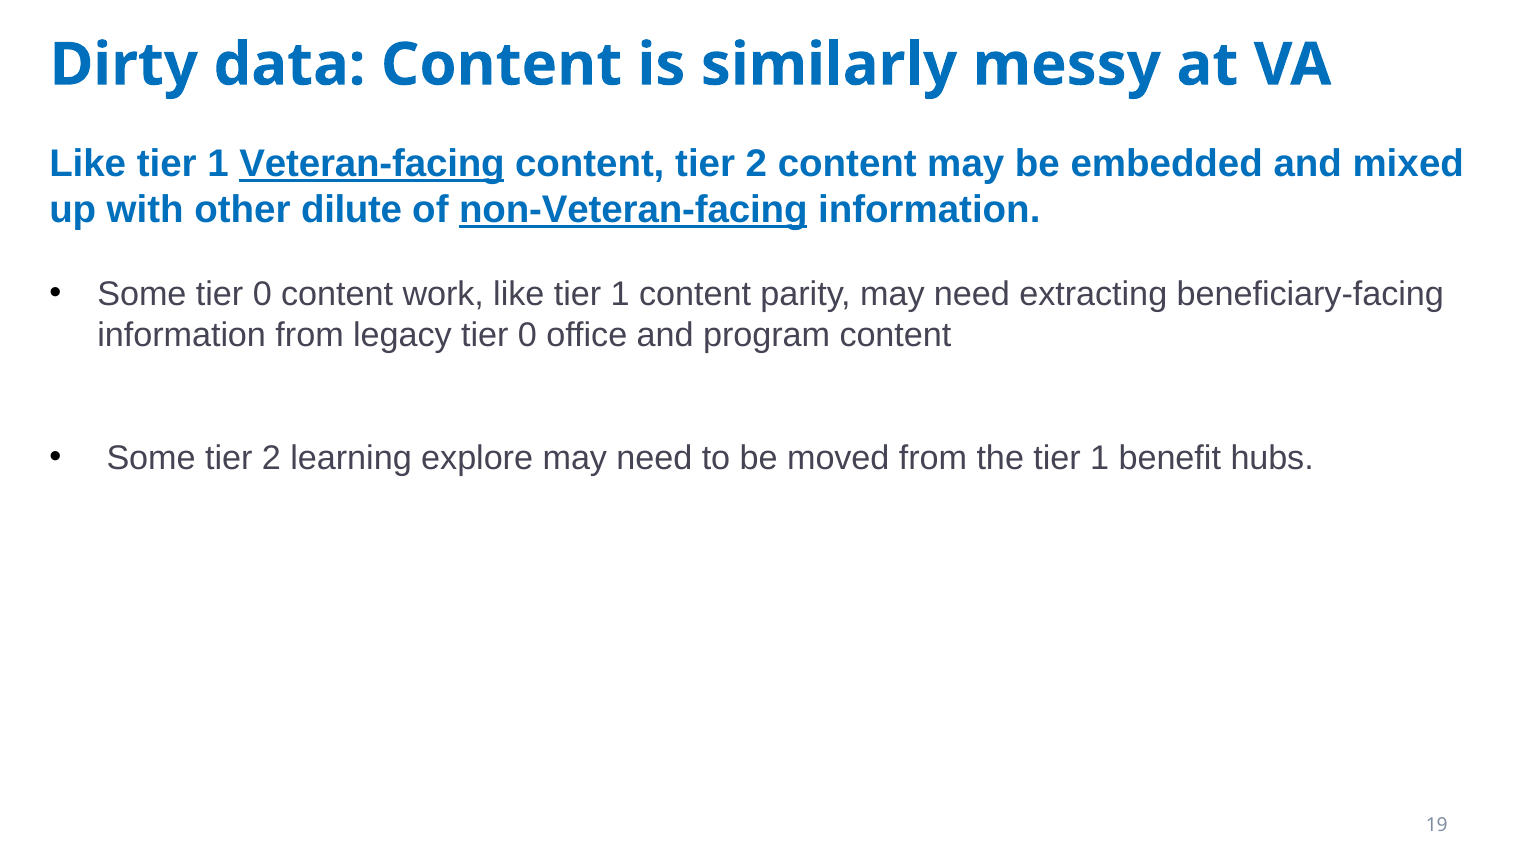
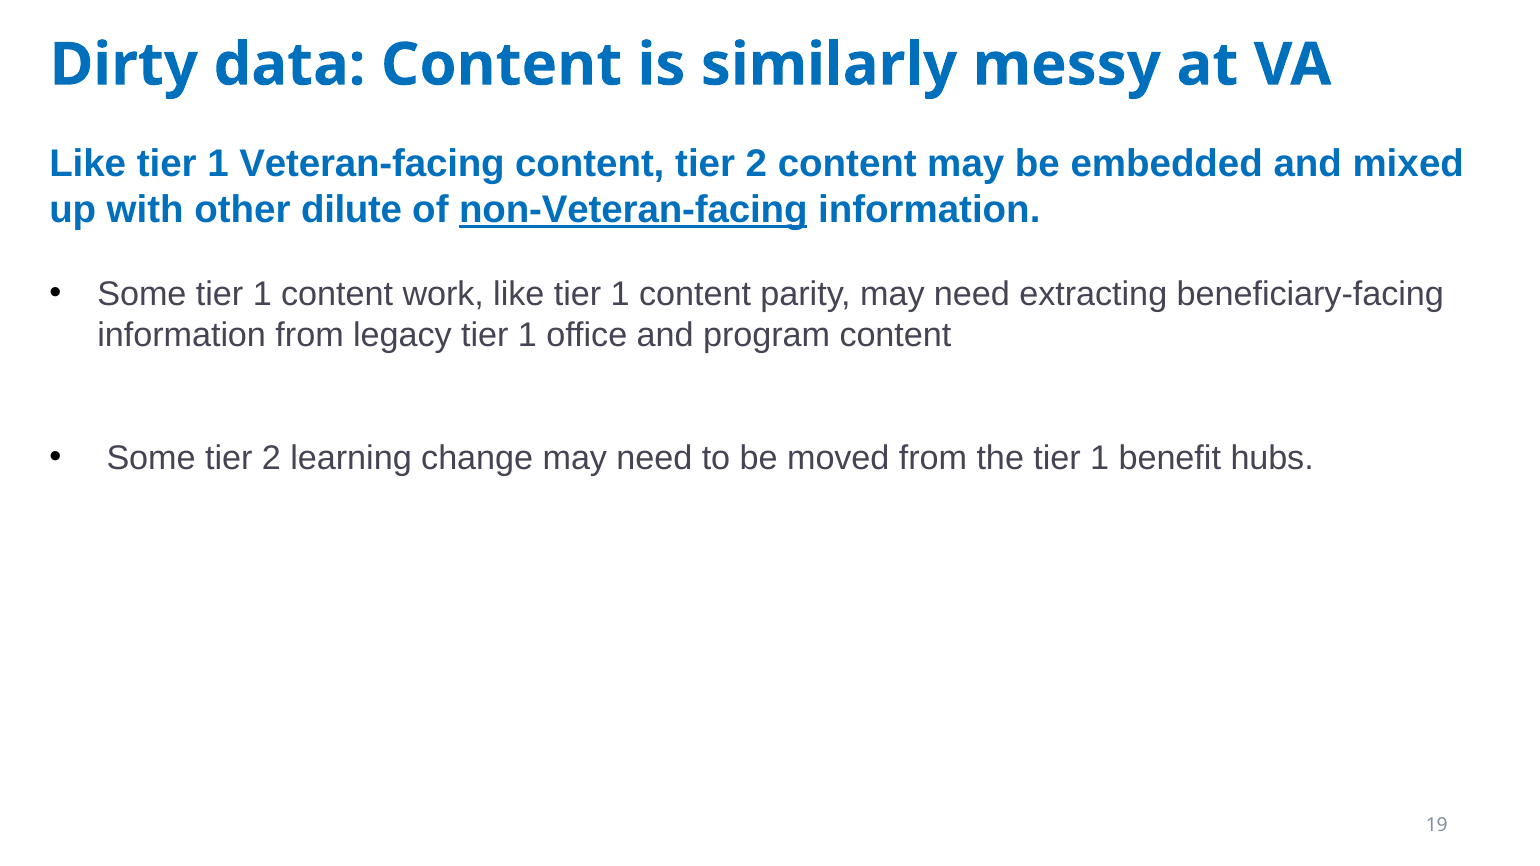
Veteran-facing underline: present -> none (372, 164)
Some tier 0: 0 -> 1 (262, 294)
legacy tier 0: 0 -> 1 (527, 335)
explore: explore -> change (477, 459)
